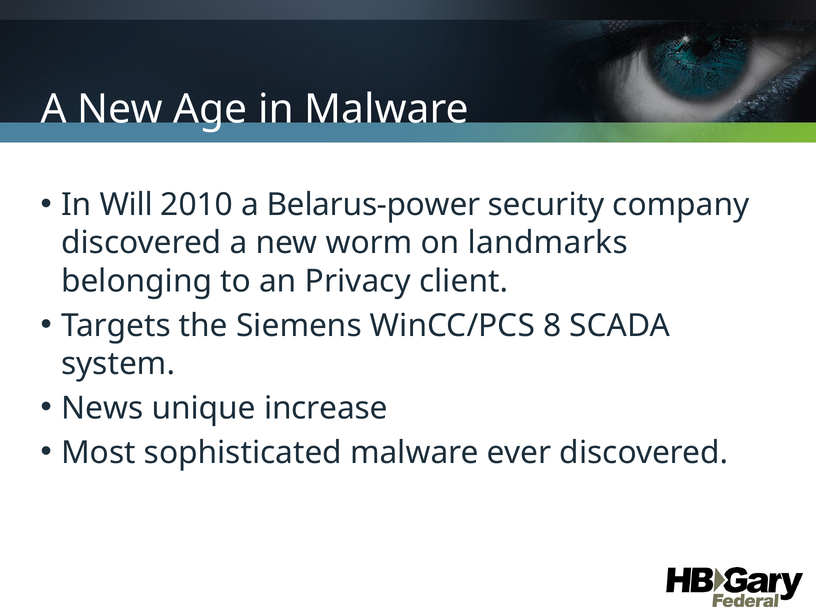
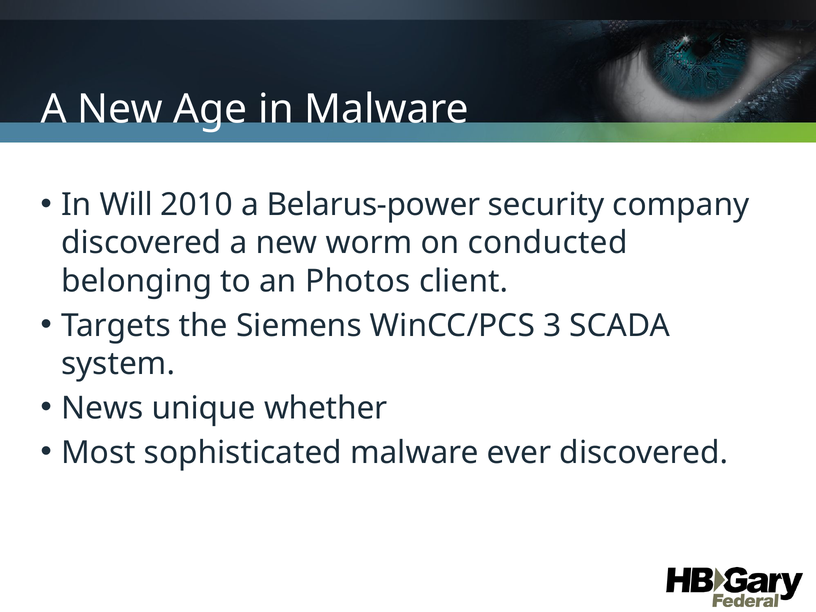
landmarks: landmarks -> conducted (548, 243)
Privacy: Privacy -> Photos (358, 281)
8: 8 -> 3 (552, 326)
increase: increase -> whether (326, 408)
